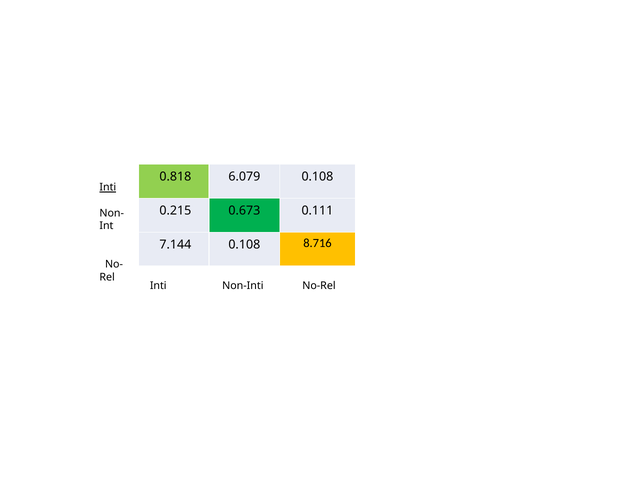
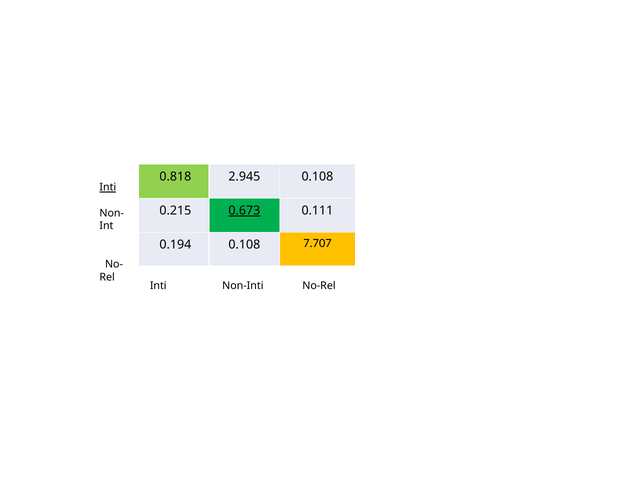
6.079: 6.079 -> 2.945 (244, 177)
0.673 underline: none -> present (244, 211)
7.144: 7.144 -> 0.194 (175, 245)
8.716: 8.716 -> 7.707 (317, 243)
